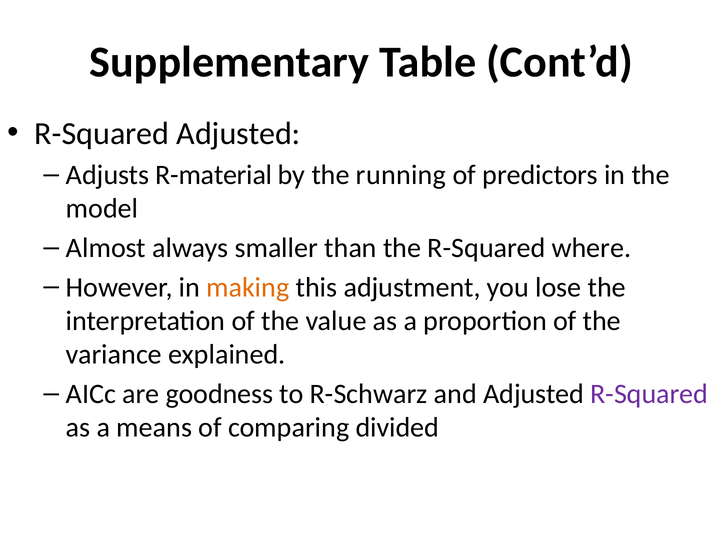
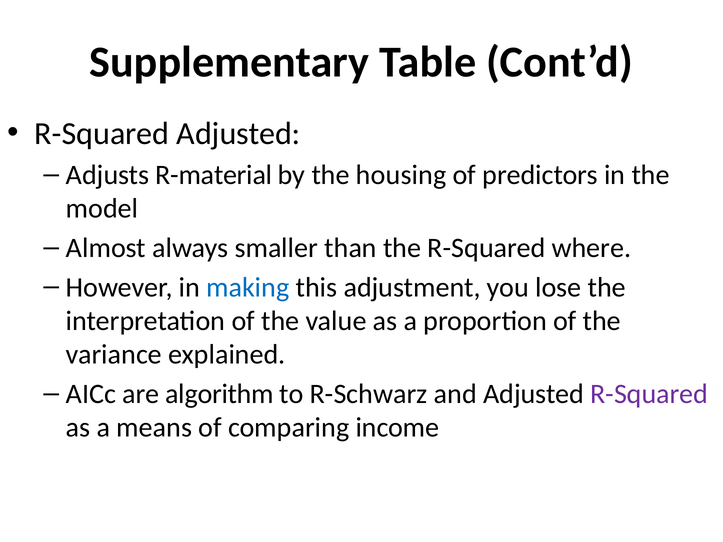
running: running -> housing (401, 175)
making colour: orange -> blue (248, 287)
goodness: goodness -> algorithm (220, 394)
divided: divided -> income (397, 428)
